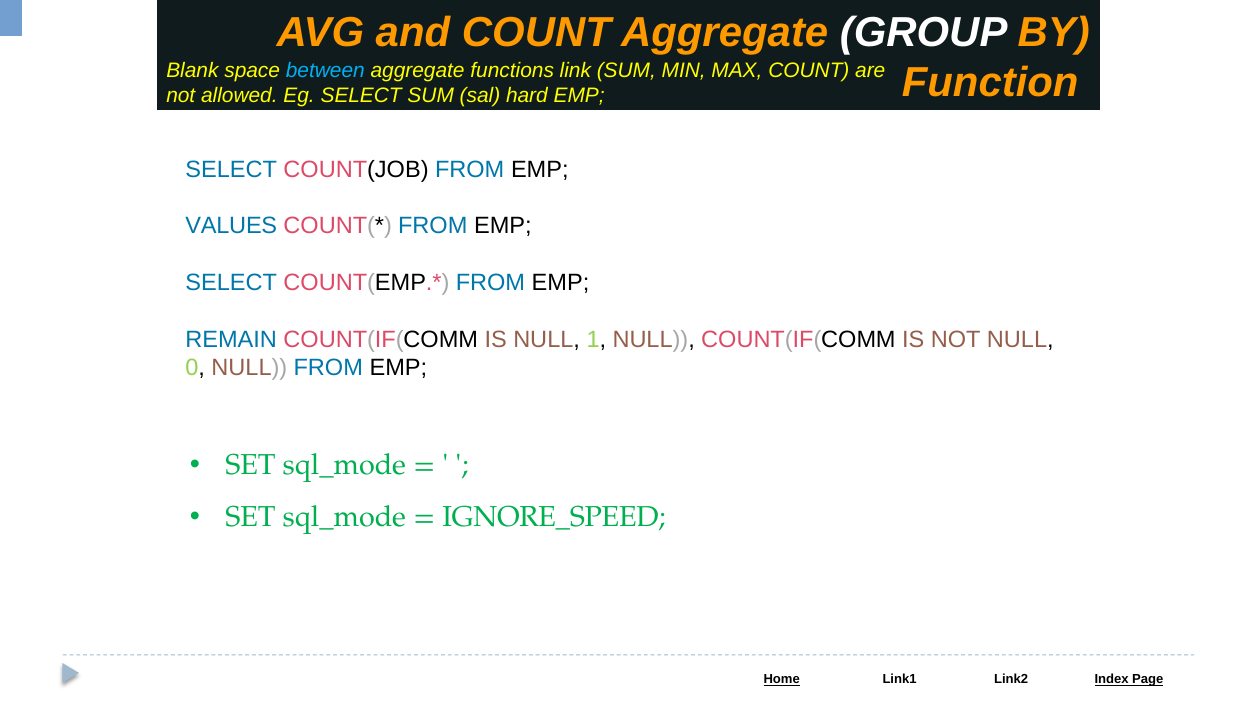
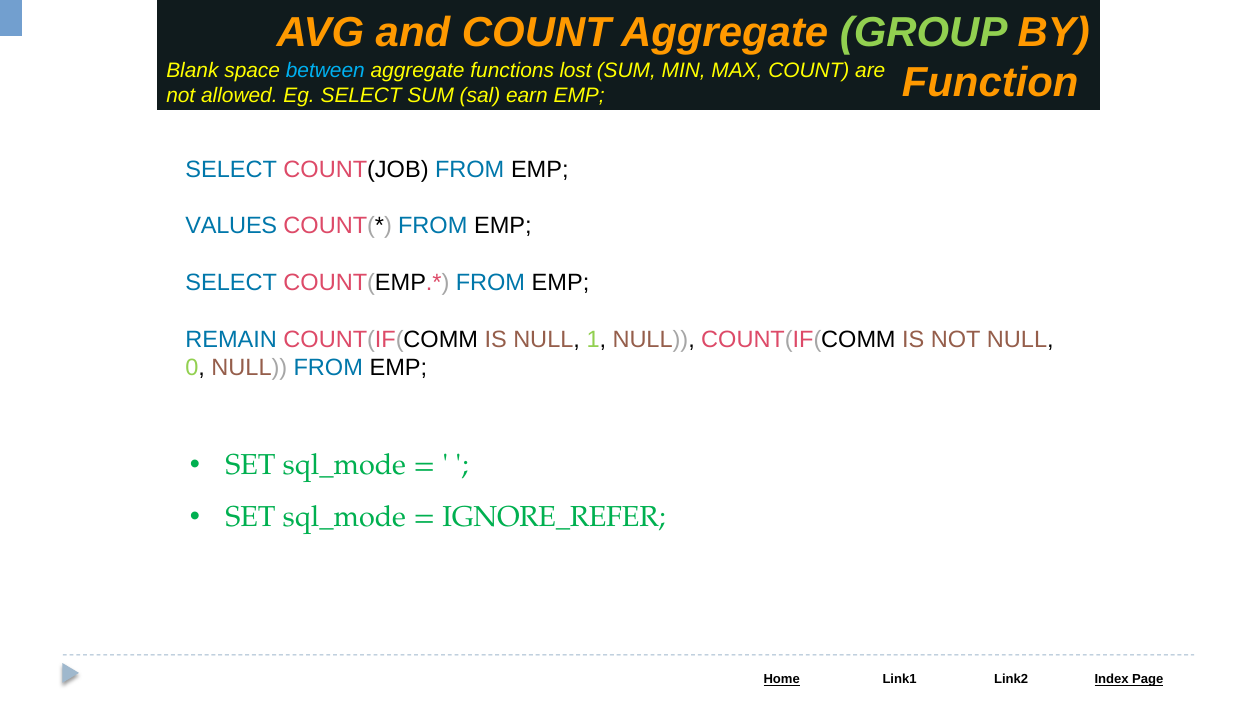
GROUP colour: white -> light green (924, 33)
link: link -> lost (575, 70)
hard: hard -> earn (527, 95)
IGNORE_SPEED: IGNORE_SPEED -> IGNORE_REFER (554, 517)
